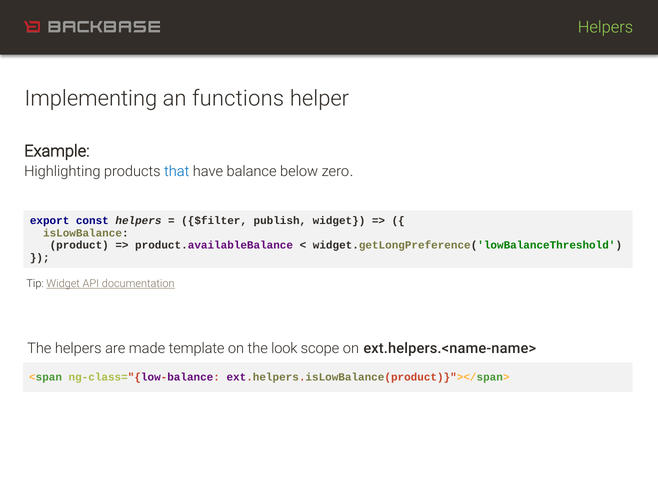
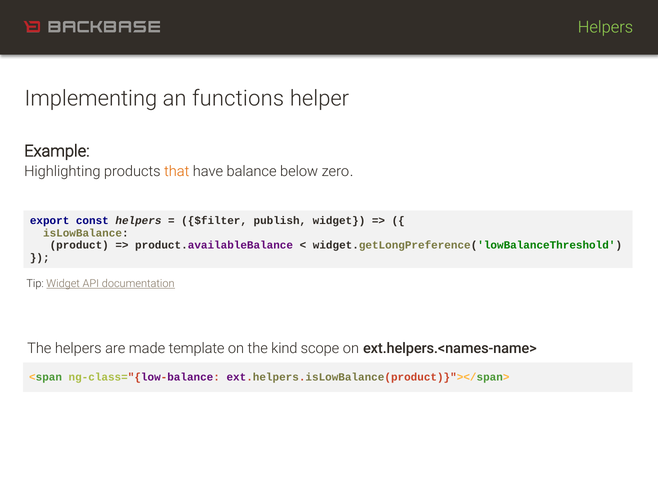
that colour: blue -> orange (177, 172)
look: look -> kind (284, 349)
ext.helpers.<name-name>: ext.helpers.<name-name> -> ext.helpers.<names-name> (450, 349)
